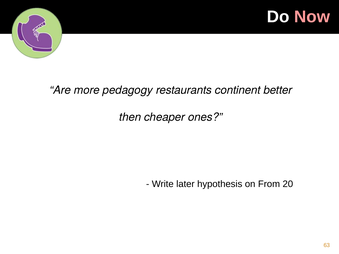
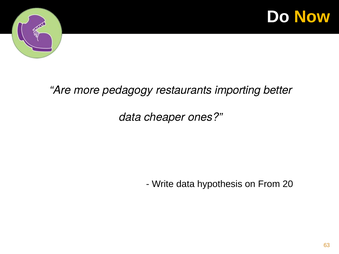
Now colour: pink -> yellow (312, 17)
continent: continent -> importing (238, 90)
then: then -> data (130, 117)
Write later: later -> data (185, 184)
